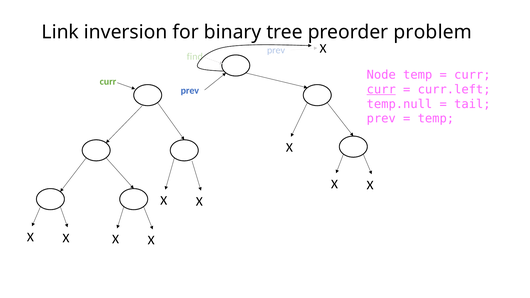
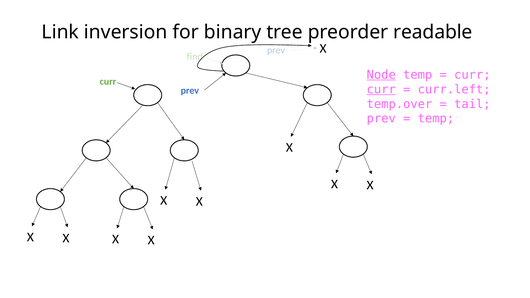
problem: problem -> readable (433, 32)
Node underline: none -> present (381, 75)
temp.null: temp.null -> temp.over (399, 104)
